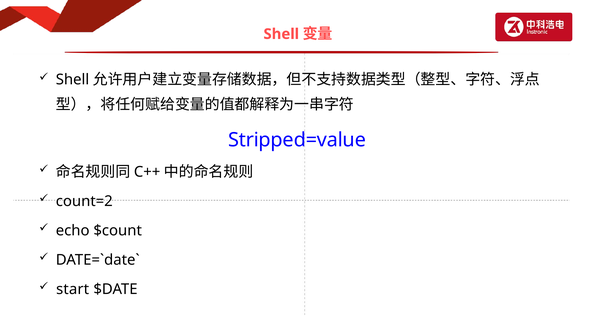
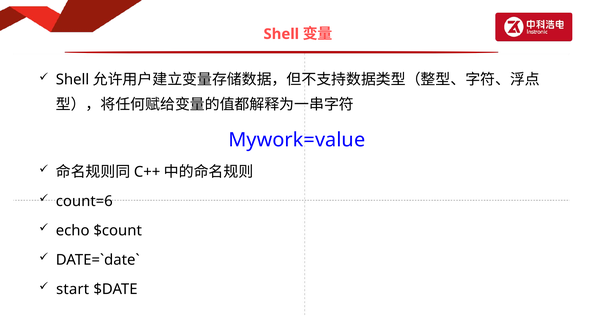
Stripped=value: Stripped=value -> Mywork=value (297, 140)
count=2: count=2 -> count=6 (84, 201)
